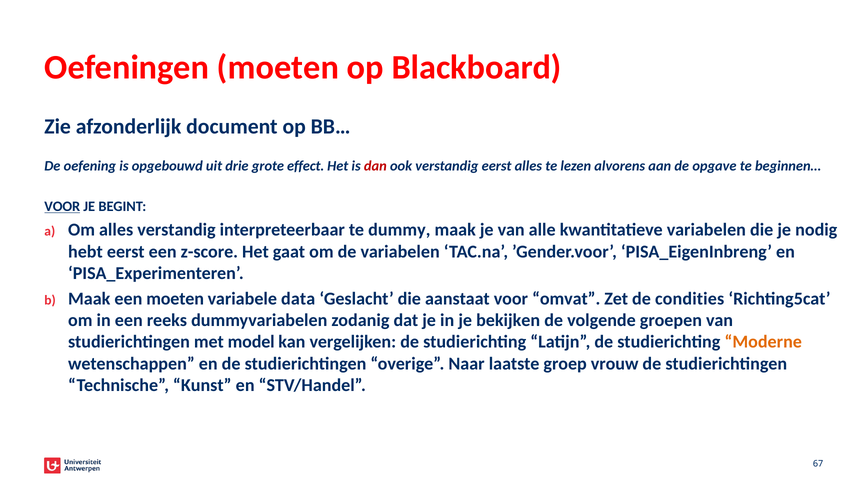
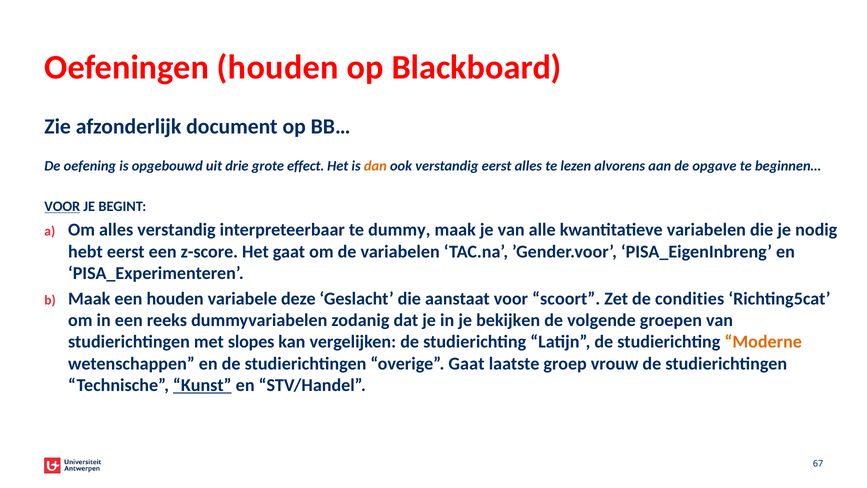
Oefeningen moeten: moeten -> houden (278, 67)
dan colour: red -> orange (375, 166)
een moeten: moeten -> houden (175, 298)
data: data -> deze (298, 298)
omvat: omvat -> scoort (566, 298)
model: model -> slopes (251, 342)
overige Naar: Naar -> Gaat (466, 363)
Kunst underline: none -> present (202, 385)
